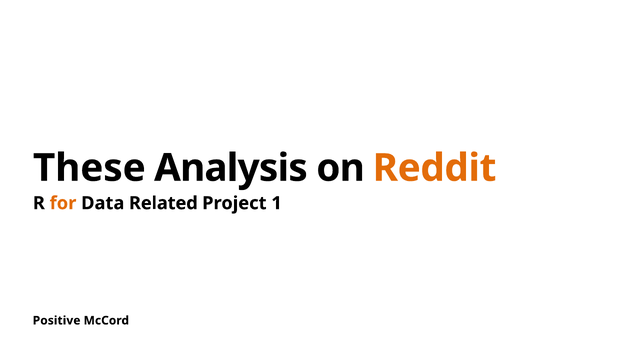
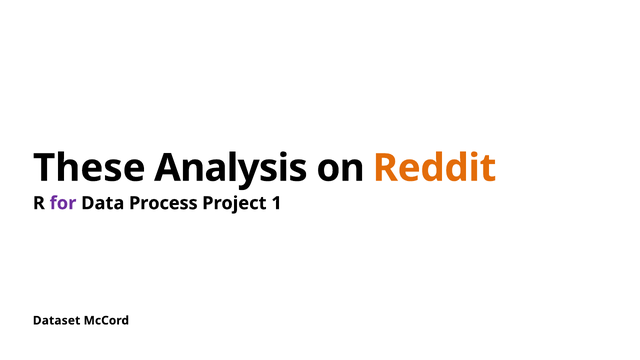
for colour: orange -> purple (63, 203)
Related: Related -> Process (163, 203)
Positive: Positive -> Dataset (57, 321)
